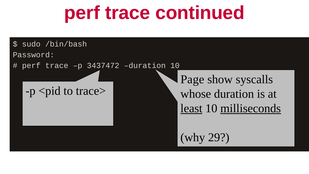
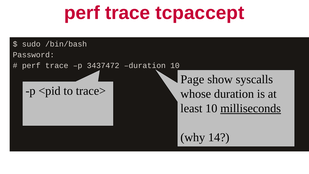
continued: continued -> tcpaccept (200, 13)
least underline: present -> none (191, 108)
29: 29 -> 14 (219, 137)
